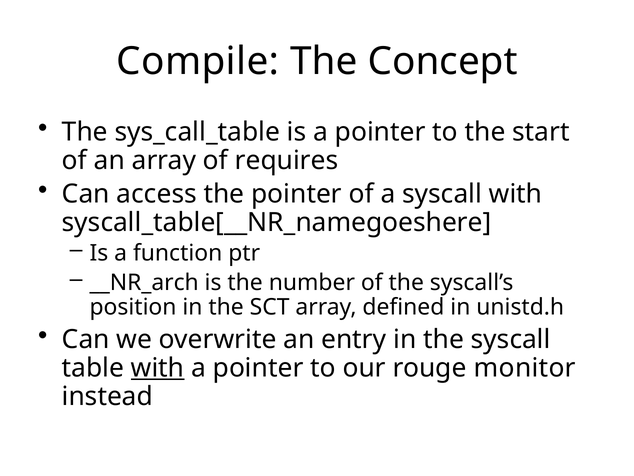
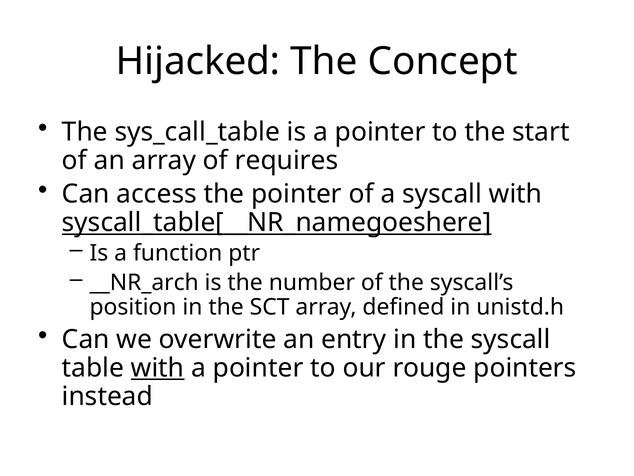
Compile: Compile -> Hijacked (198, 61)
syscall_table[__NR_namegoeshere underline: none -> present (277, 222)
monitor: monitor -> pointers (525, 368)
